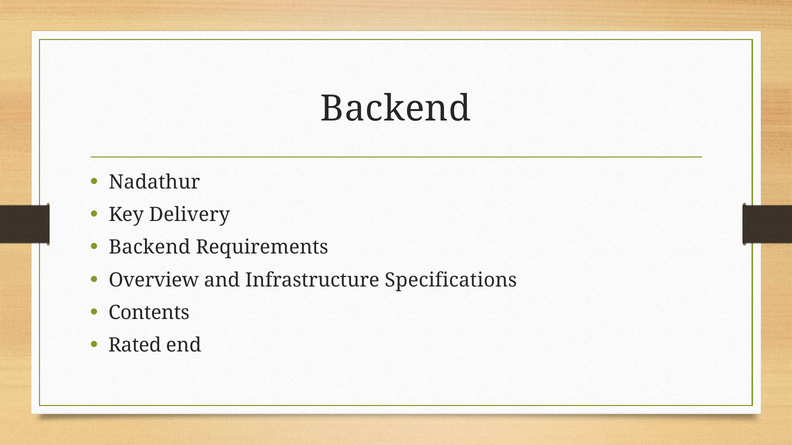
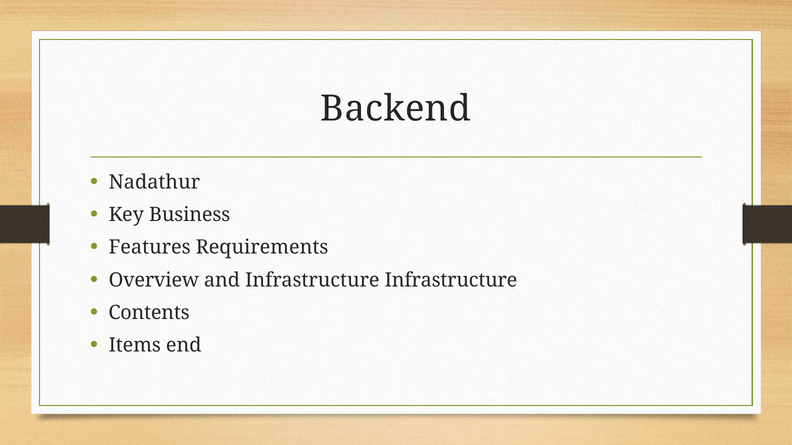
Delivery: Delivery -> Business (190, 215)
Backend: Backend -> Features (150, 248)
Infrastructure Specifications: Specifications -> Infrastructure (451, 280)
Rated: Rated -> Items (135, 346)
